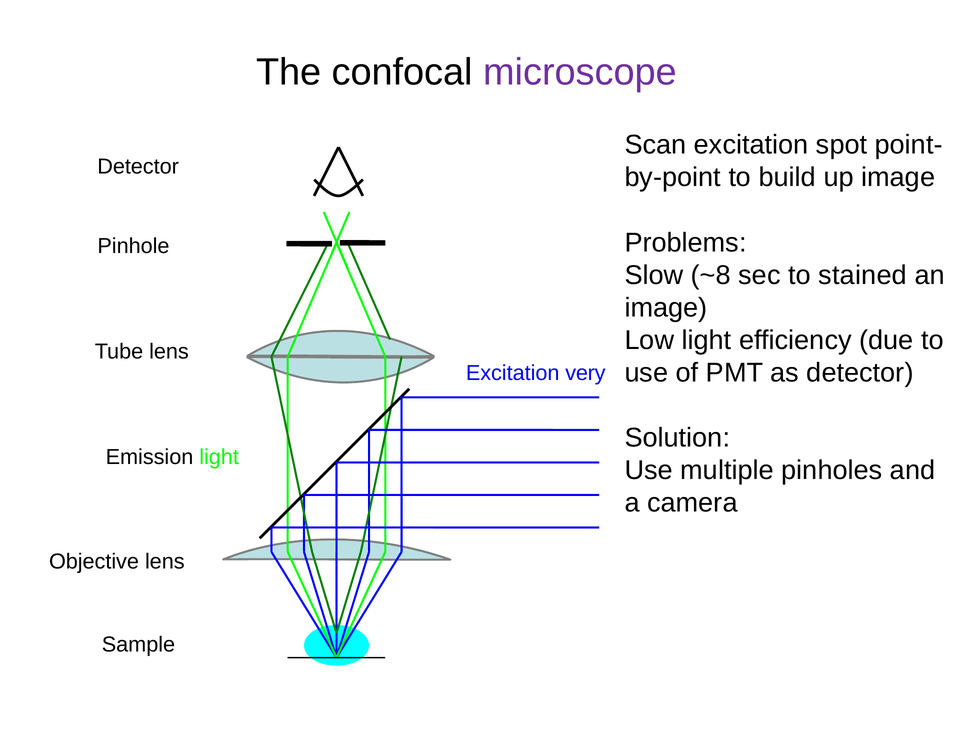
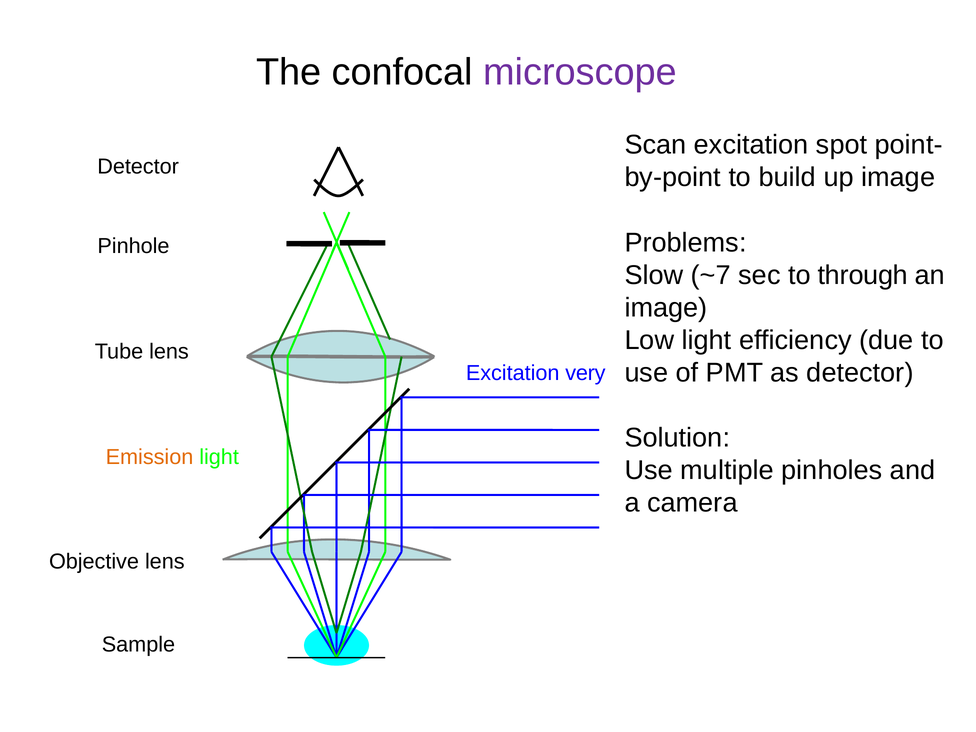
~8: ~8 -> ~7 (711, 275)
stained: stained -> through (863, 275)
Emission colour: black -> orange (150, 457)
